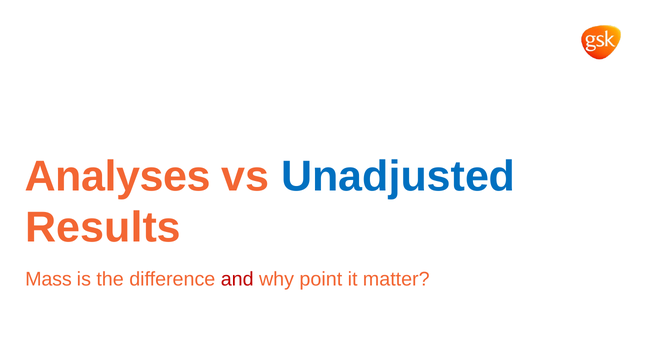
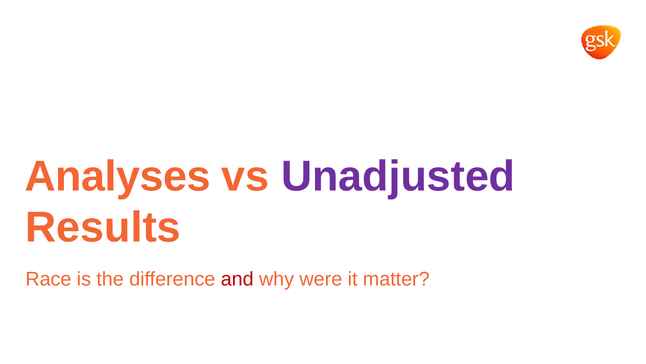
Unadjusted colour: blue -> purple (398, 176)
Mass: Mass -> Race (48, 279)
point: point -> were (321, 279)
